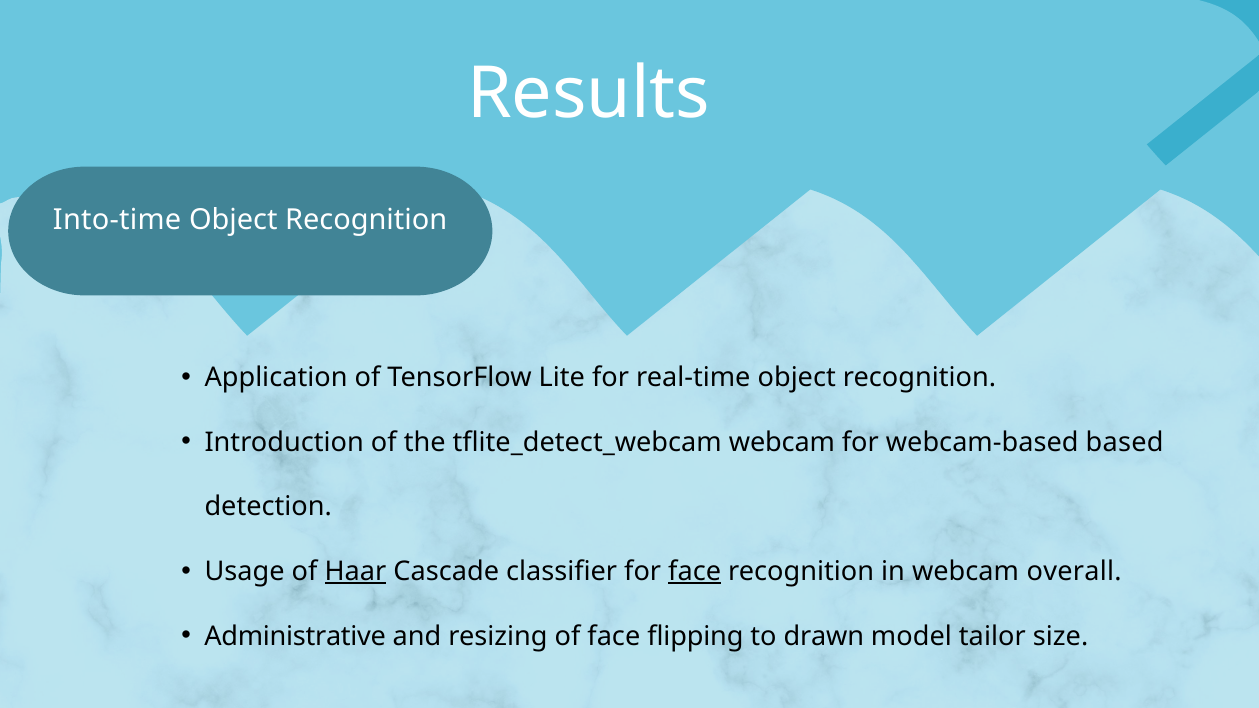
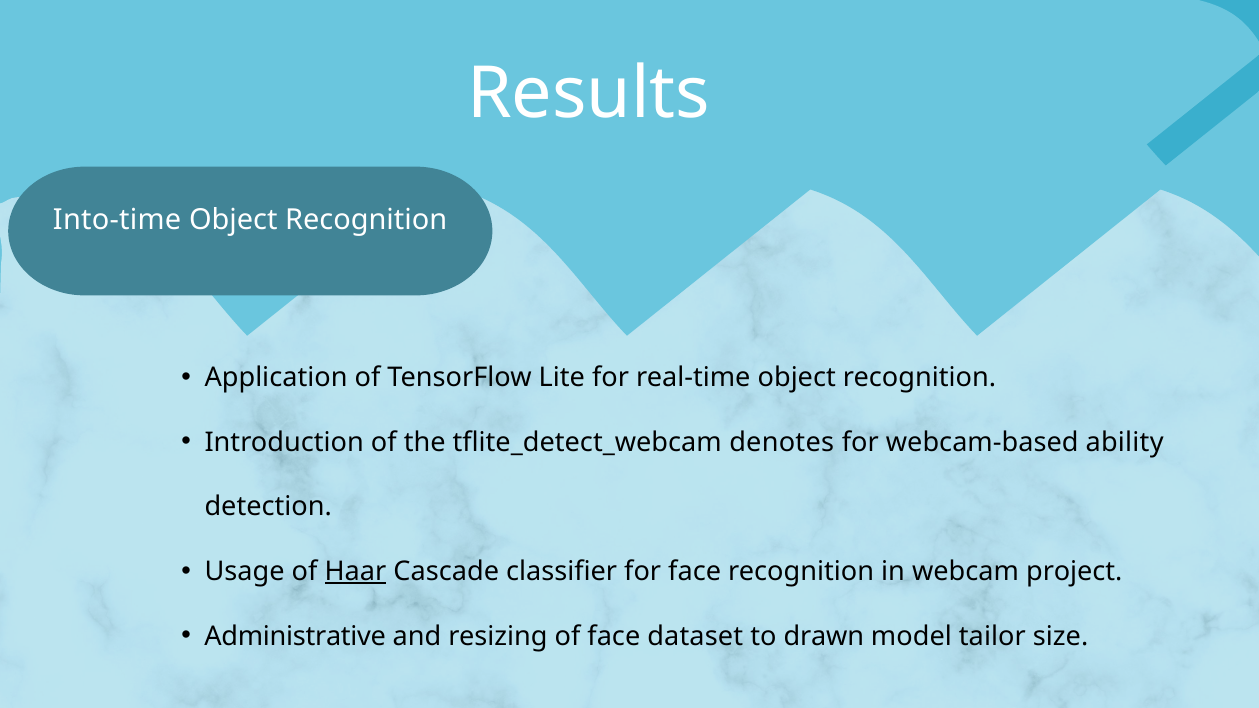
tflite_detect_webcam webcam: webcam -> denotes (782, 443)
based: based -> ability (1125, 443)
face underline: present -> none (695, 572)
overall: overall -> project (1074, 572)
flipping: flipping -> dataset (695, 636)
